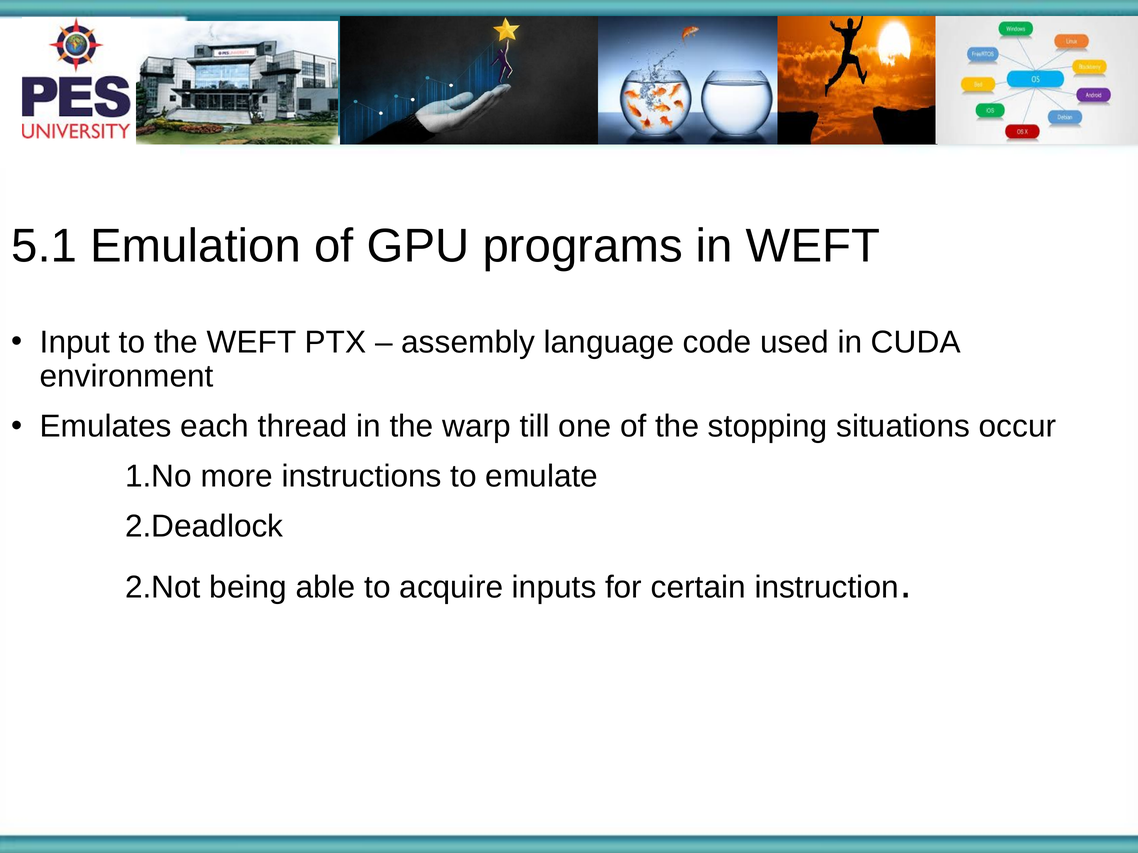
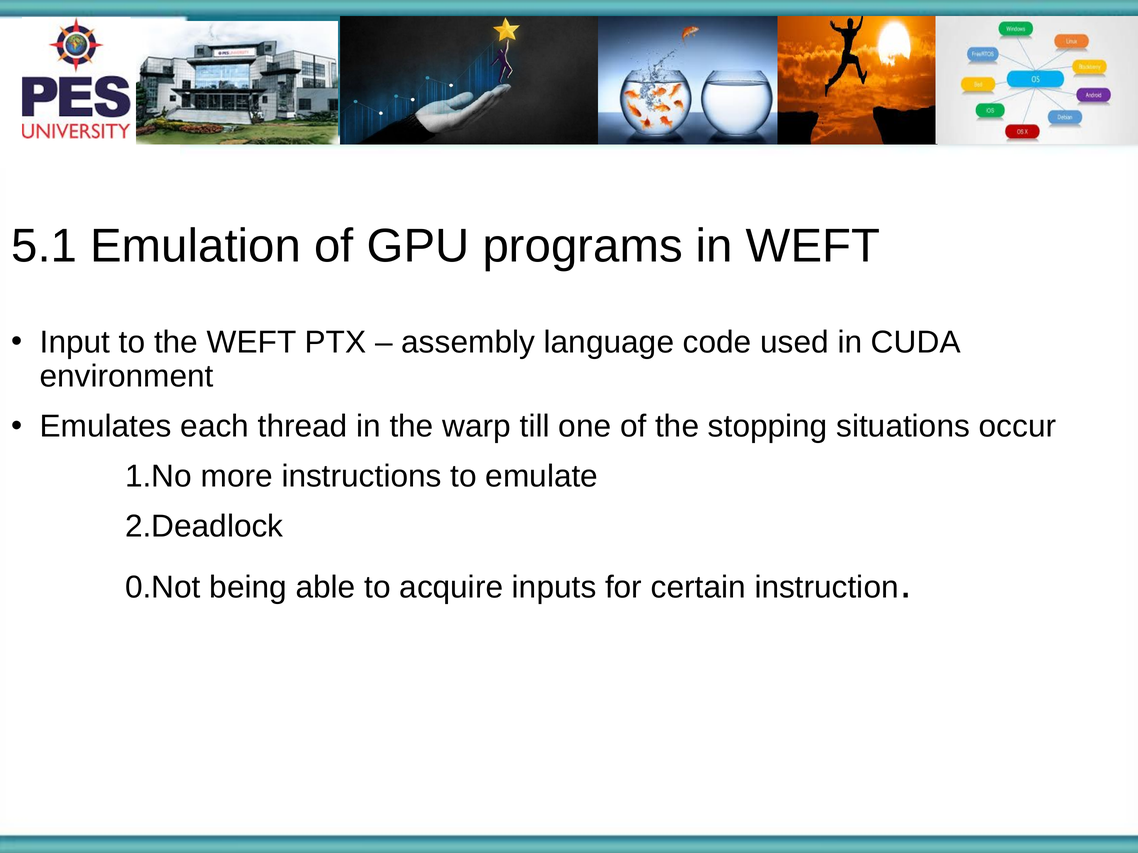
2.Not: 2.Not -> 0.Not (163, 587)
